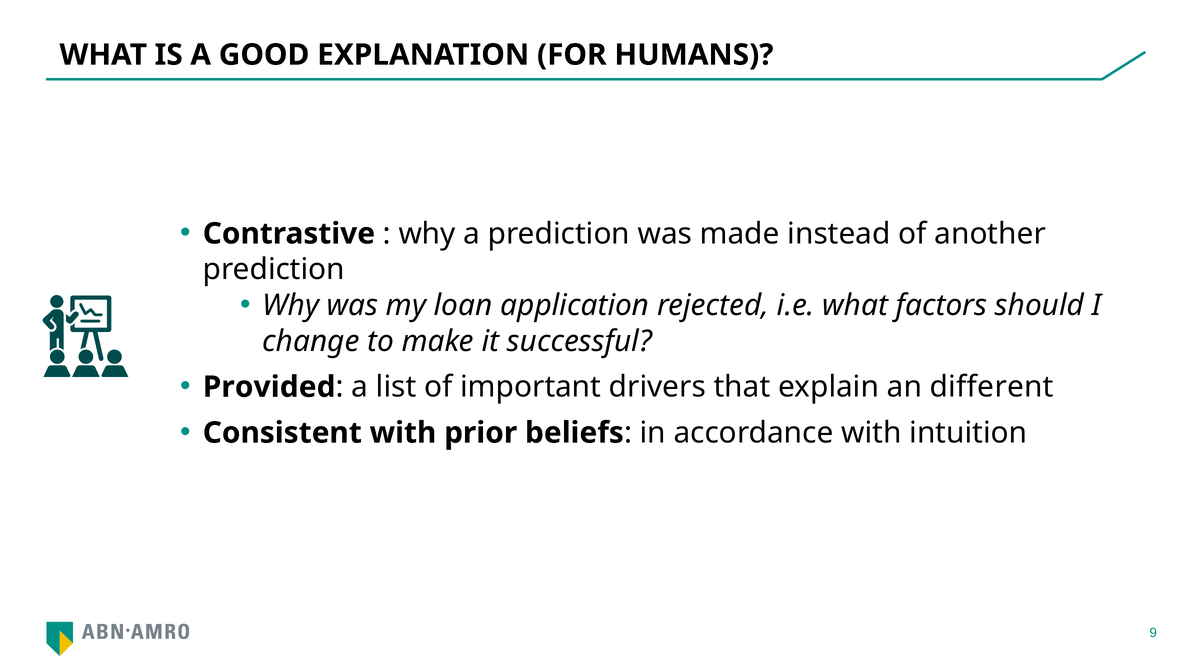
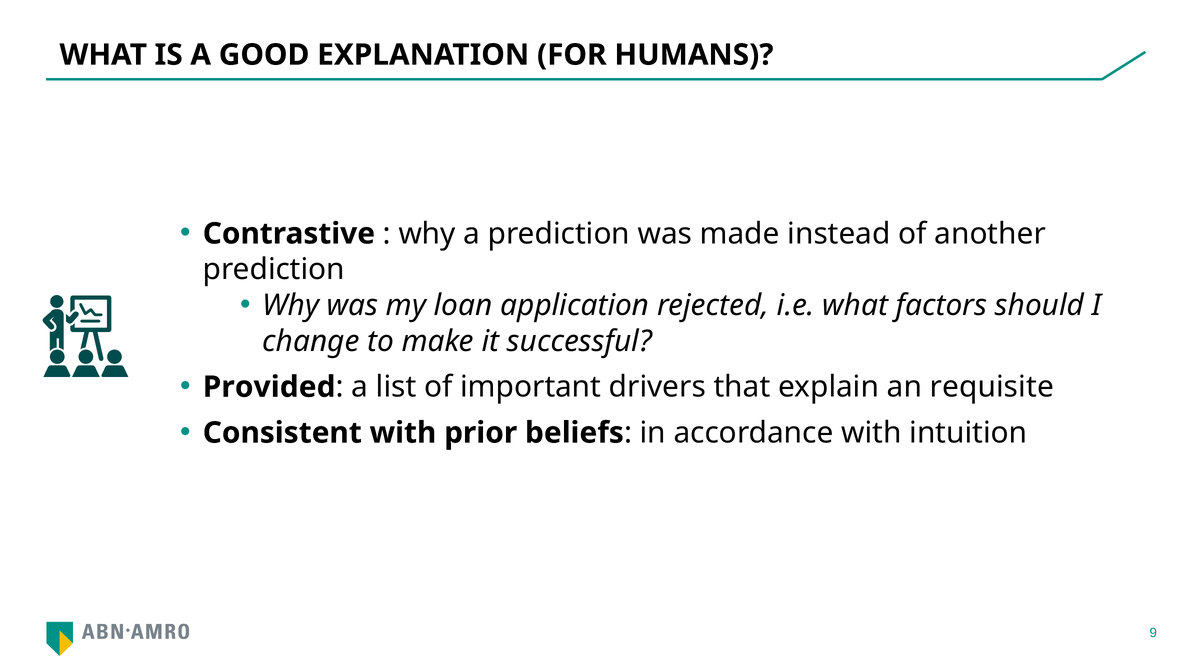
different: different -> requisite (992, 387)
